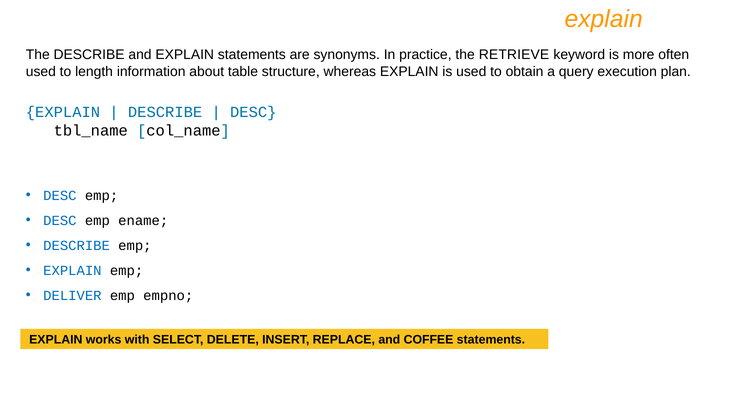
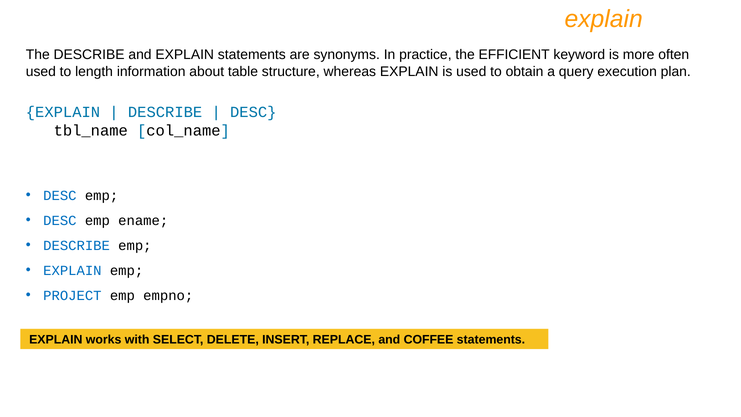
RETRIEVE: RETRIEVE -> EFFICIENT (514, 55)
DELIVER: DELIVER -> PROJECT (72, 295)
